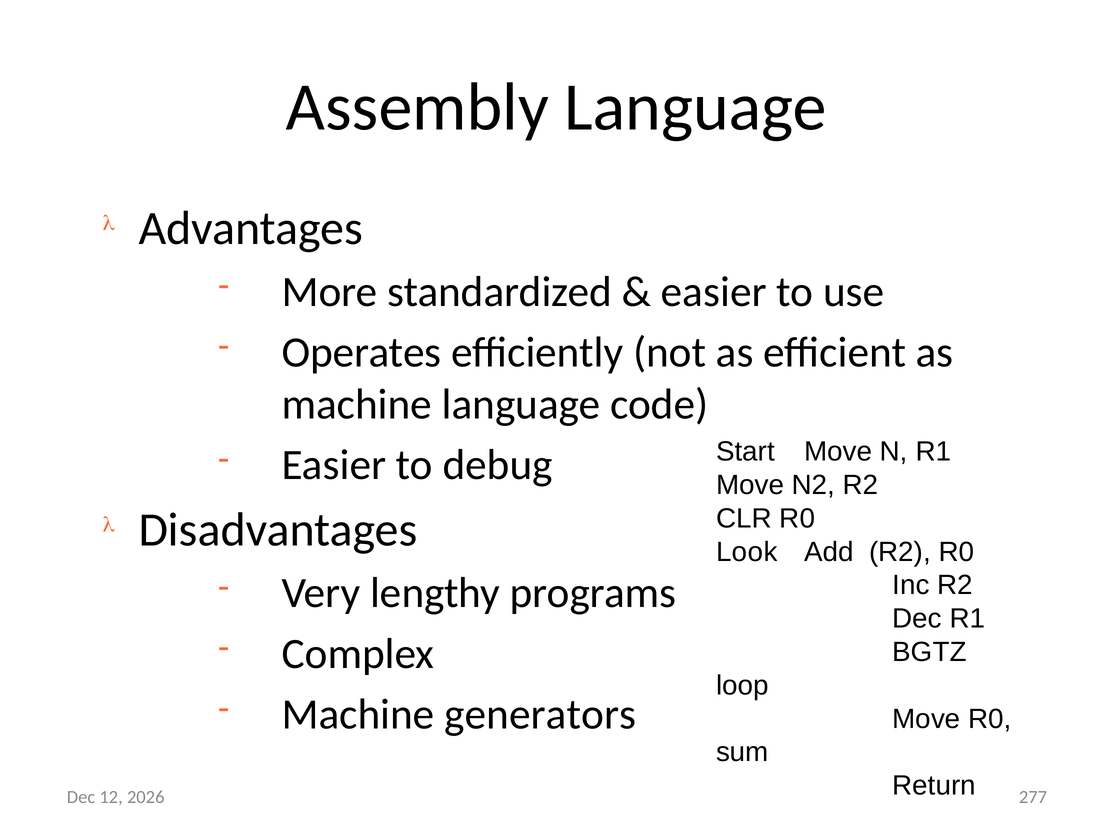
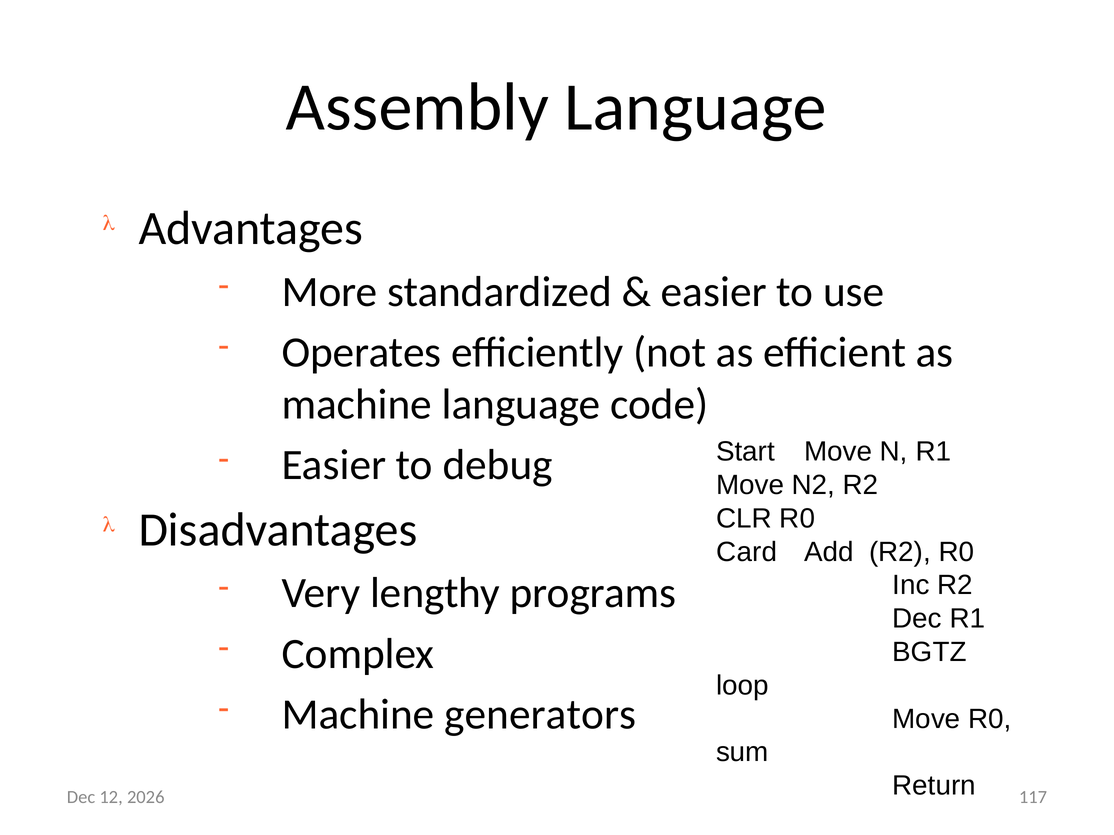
Look: Look -> Card (747, 552)
277: 277 -> 117 (1033, 798)
